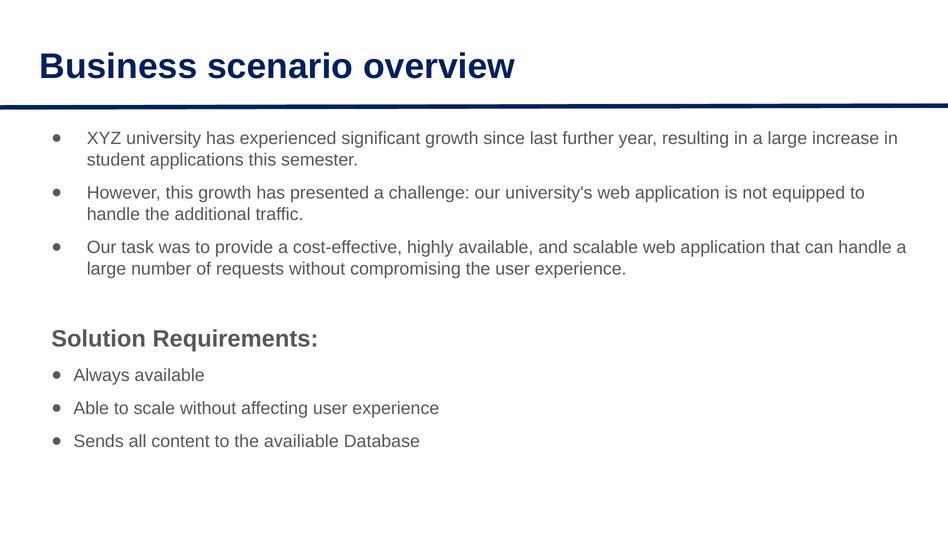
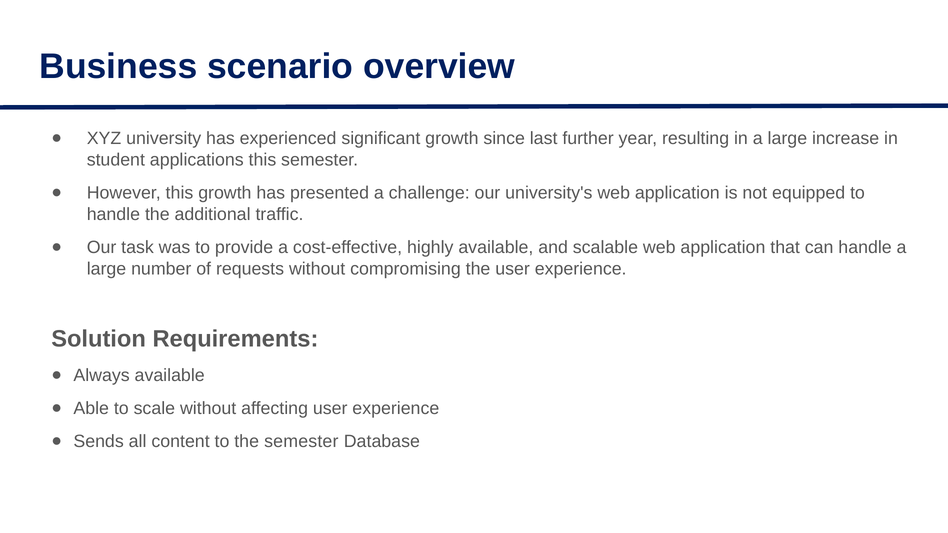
the availiable: availiable -> semester (301, 442)
